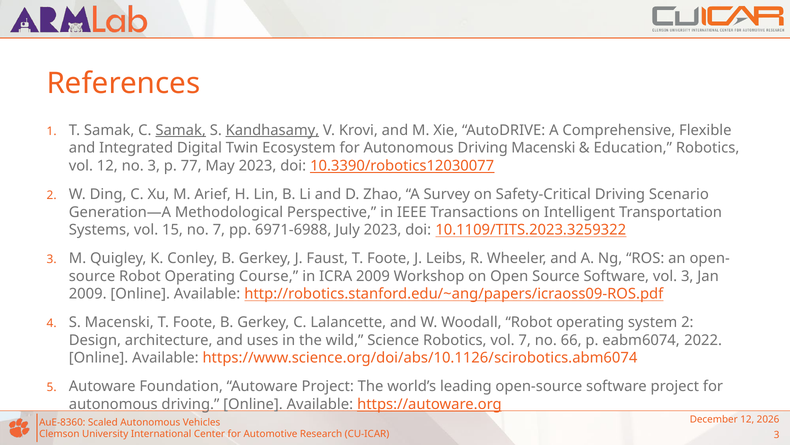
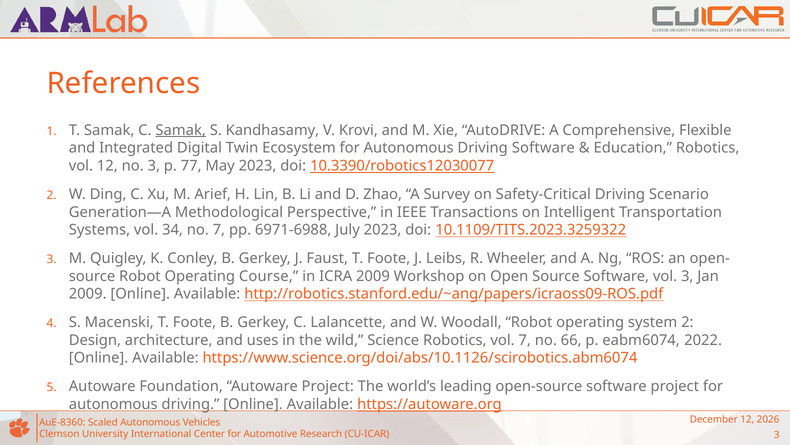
Kandhasamy underline: present -> none (272, 130)
Driving Macenski: Macenski -> Software (543, 148)
15: 15 -> 34 (173, 230)
